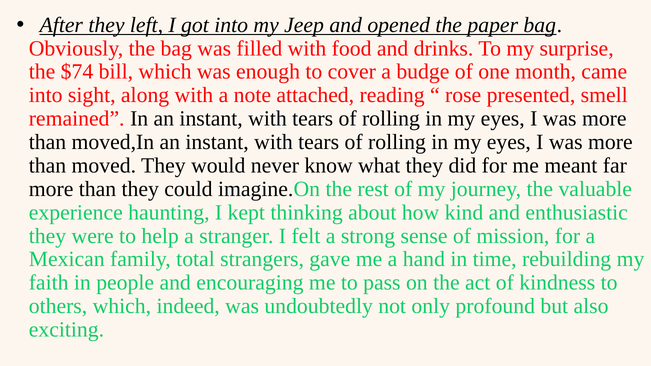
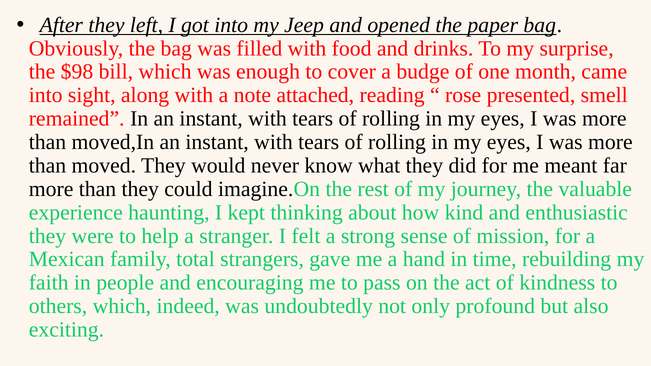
$74: $74 -> $98 (77, 72)
